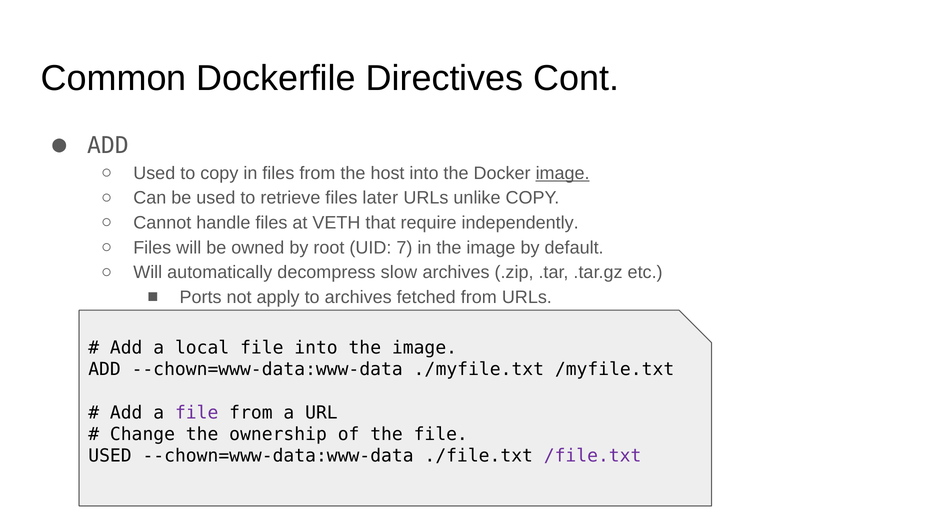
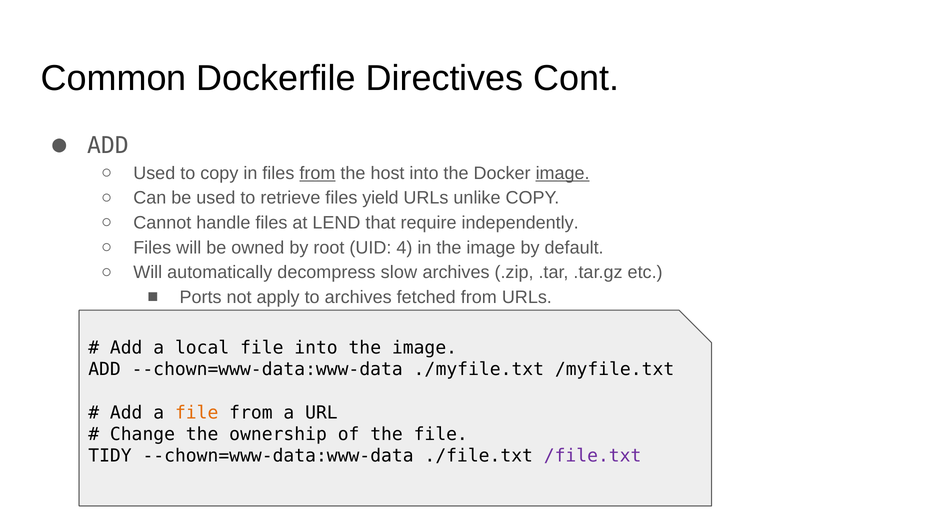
from underline: none -> present (317, 173)
later: later -> yield (380, 198)
VETH: VETH -> LEND (336, 223)
7: 7 -> 4 (404, 247)
file colour: purple -> orange (197, 412)
USED: USED -> TIDY (110, 455)
